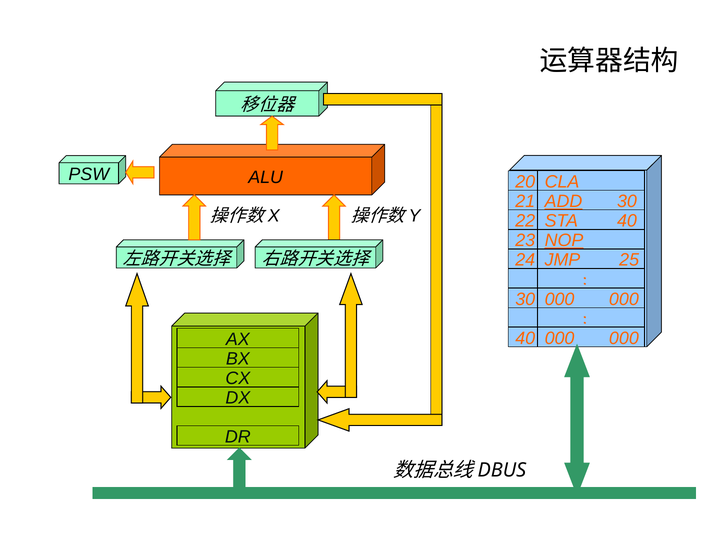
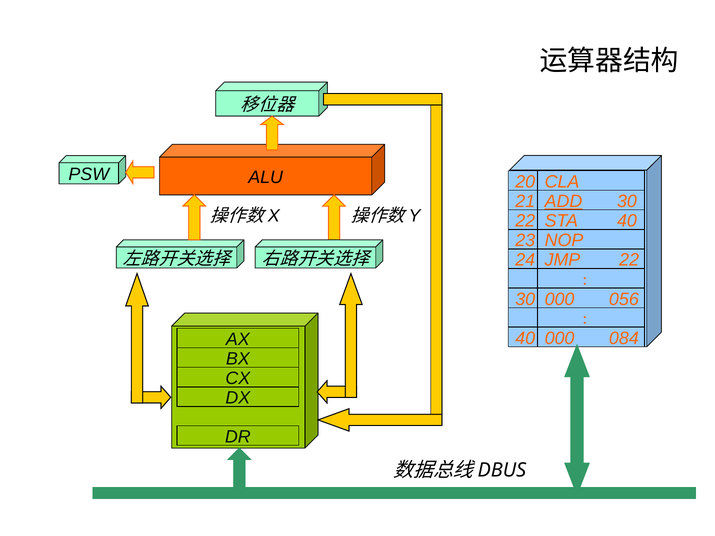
NOP underline: present -> none (564, 240)
JMP 25: 25 -> 22 (629, 260)
000: 000 -> 056 (624, 299)
000: 000 -> 084 (624, 338)
